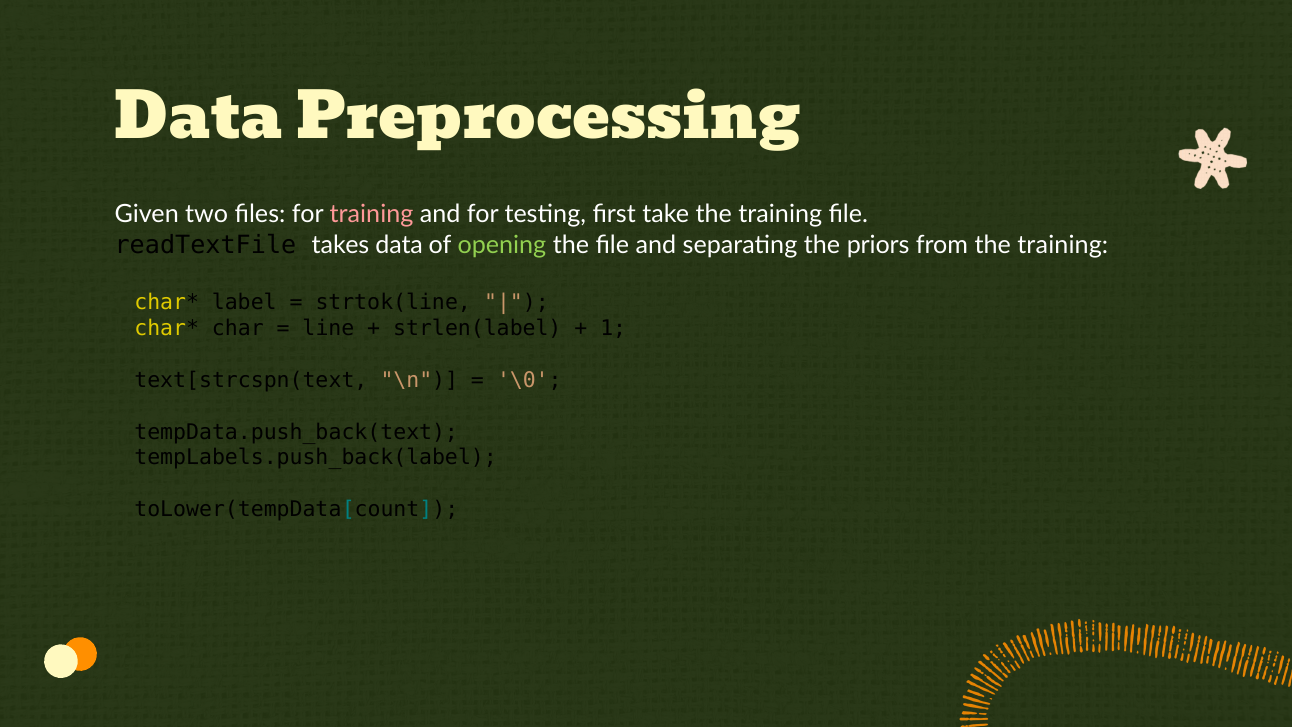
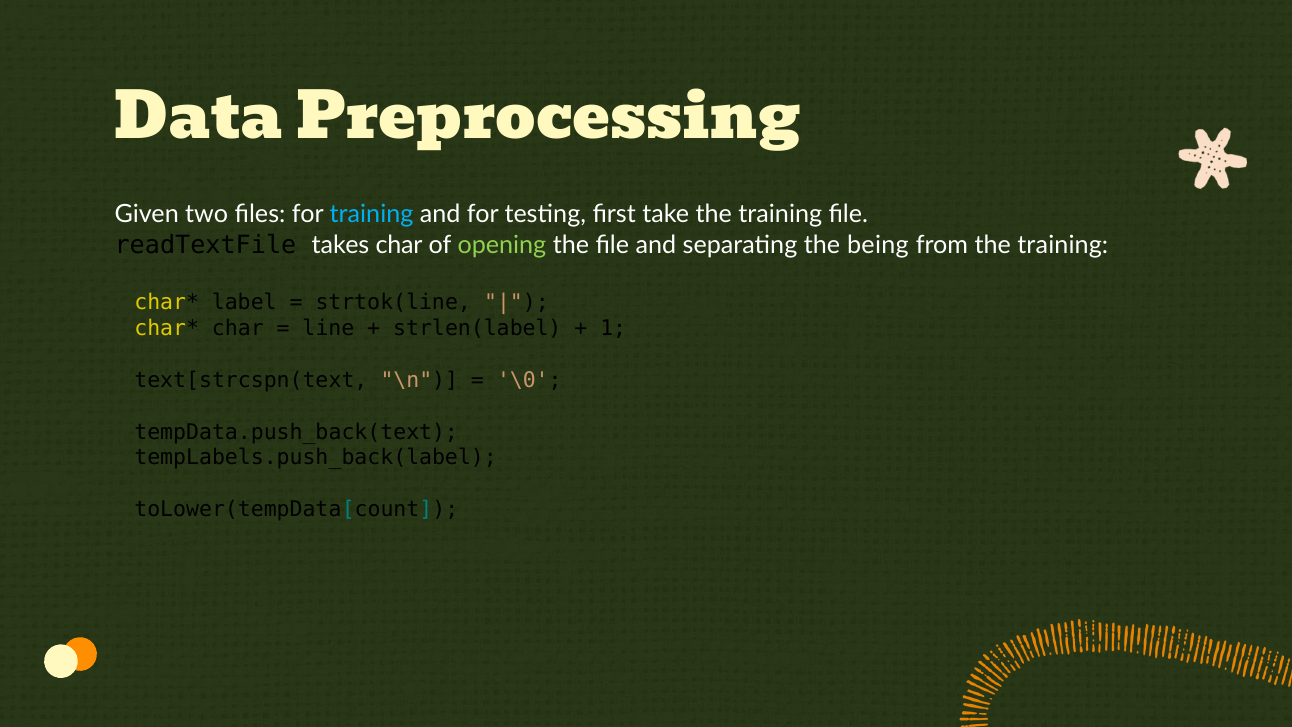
training colour: pink -> light blue (371, 215)
takes data: data -> char (399, 245)
priors: priors -> being (878, 245)
